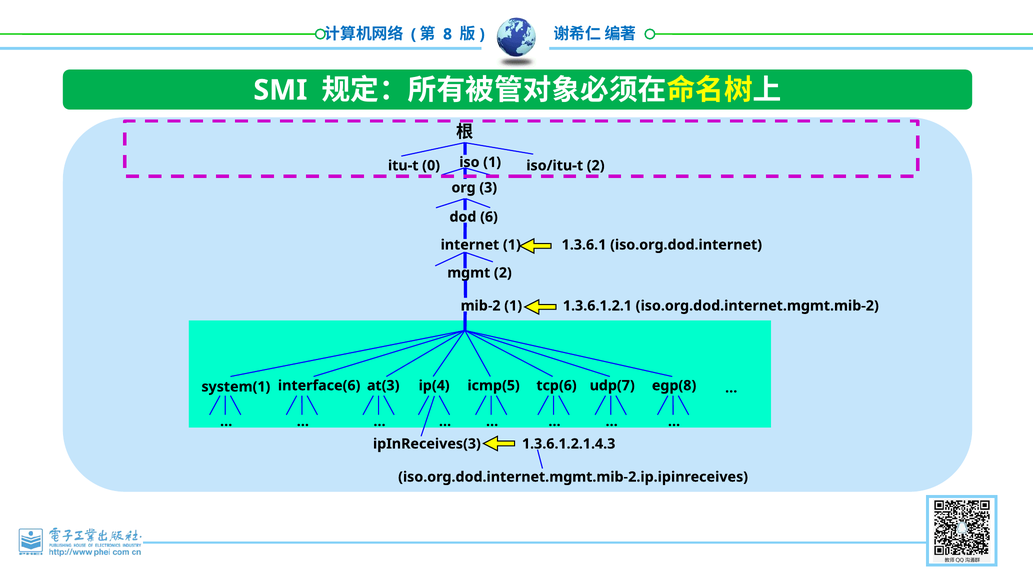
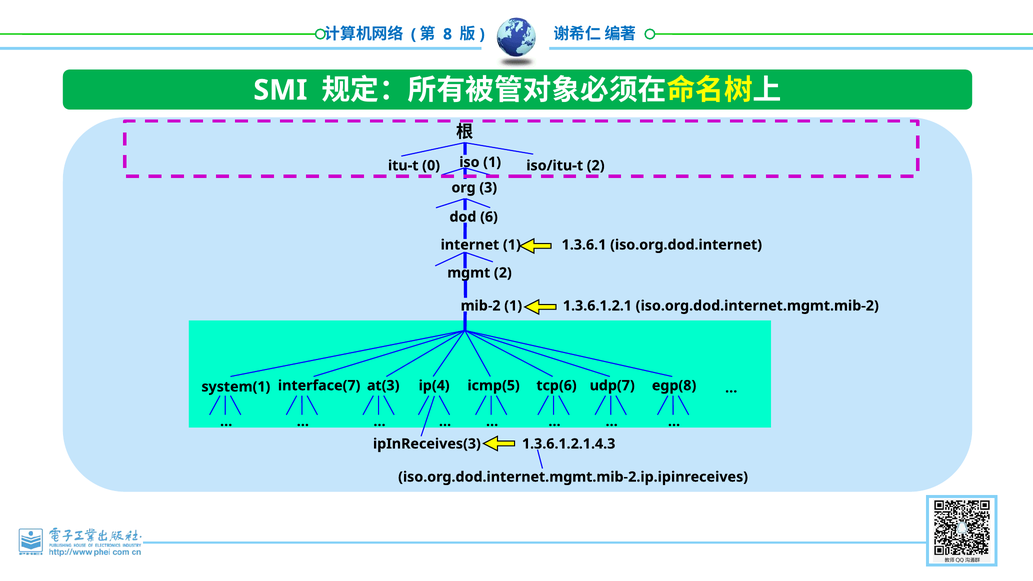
interface(6: interface(6 -> interface(7 (319, 386)
